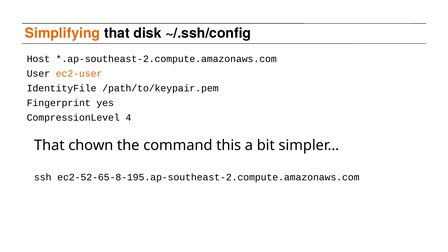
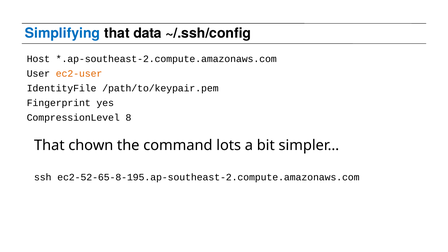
Simplifying colour: orange -> blue (62, 33)
disk: disk -> data (148, 33)
4: 4 -> 8 (128, 117)
this: this -> lots (229, 145)
